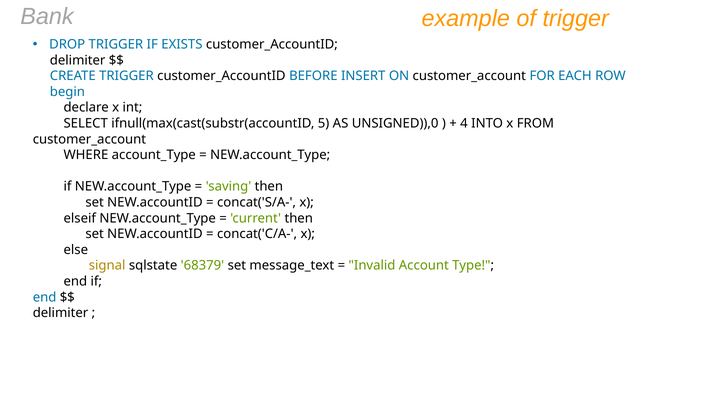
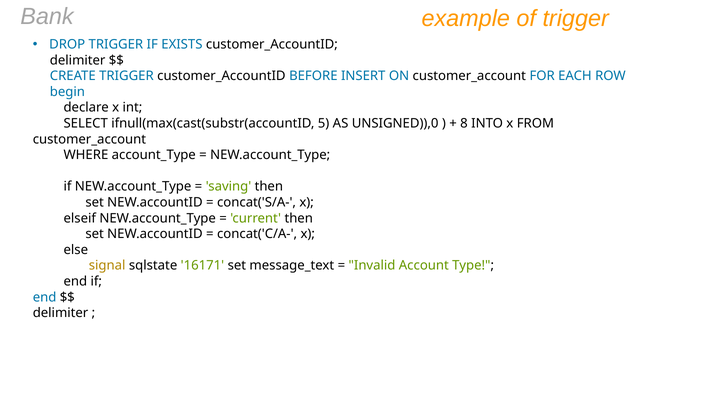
4: 4 -> 8 (464, 123)
68379: 68379 -> 16171 (202, 265)
